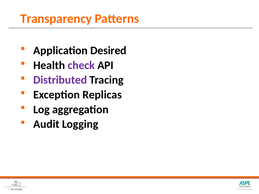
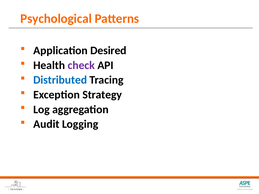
Transparency: Transparency -> Psychological (56, 19)
Distributed colour: purple -> blue (60, 80)
Replicas: Replicas -> Strategy (102, 95)
